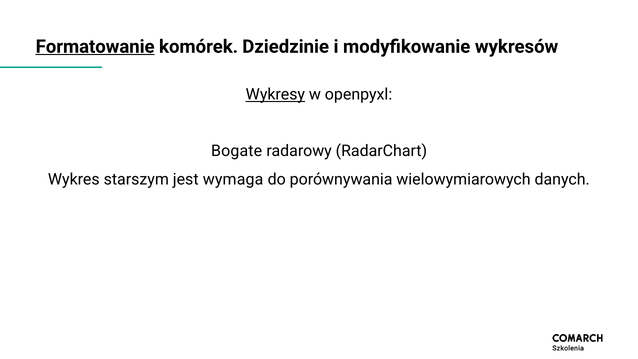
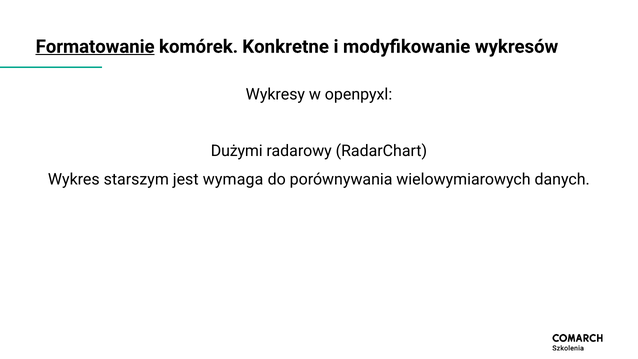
Dziedzinie: Dziedzinie -> Konkretne (286, 47)
Wykresy underline: present -> none (275, 95)
Bogate: Bogate -> Dużymi (237, 151)
